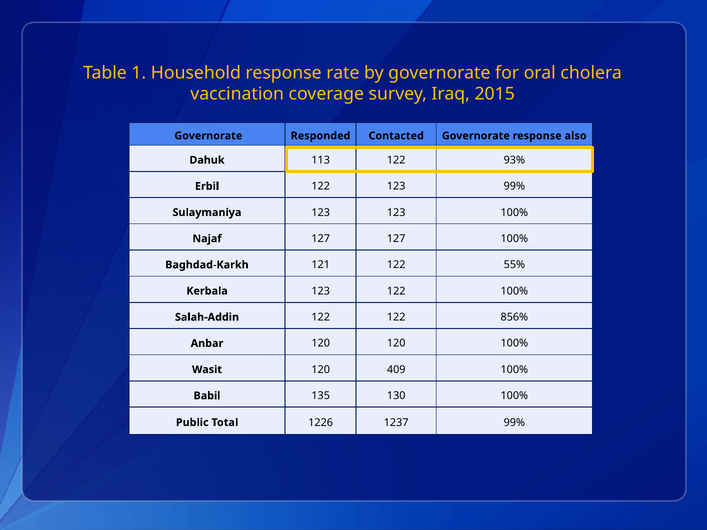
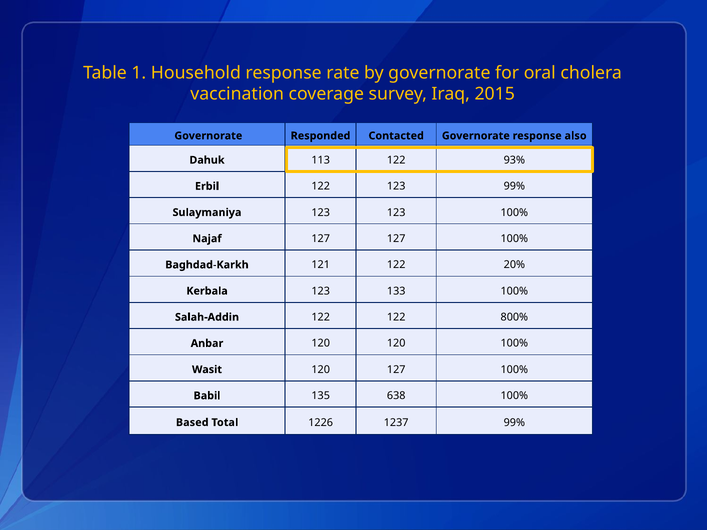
55%: 55% -> 20% (514, 265)
123 122: 122 -> 133 (396, 291)
856%: 856% -> 800% (514, 317)
120 409: 409 -> 127 (396, 370)
130: 130 -> 638 (396, 396)
Public: Public -> Based (192, 423)
